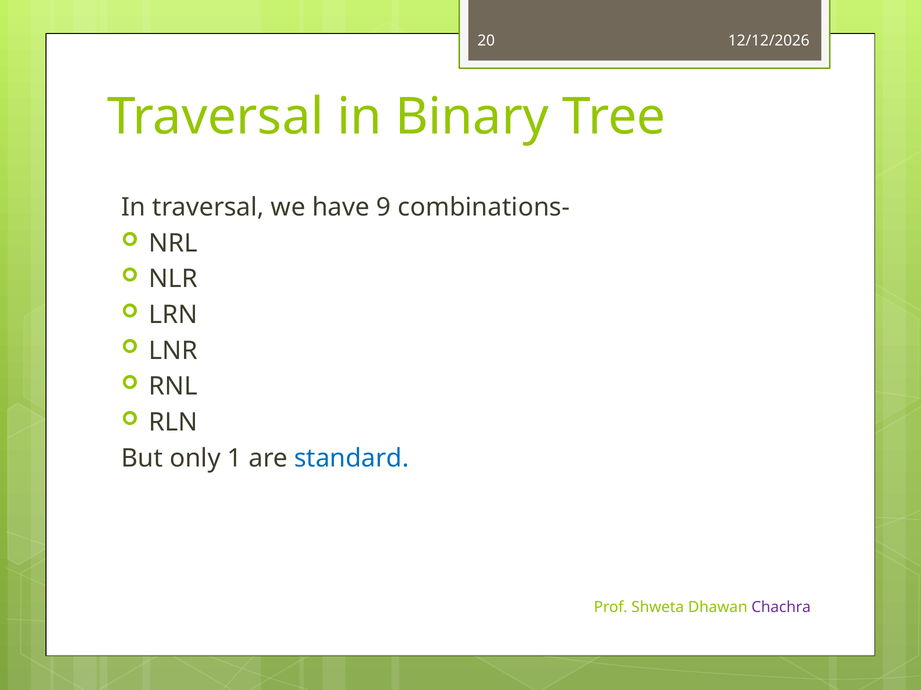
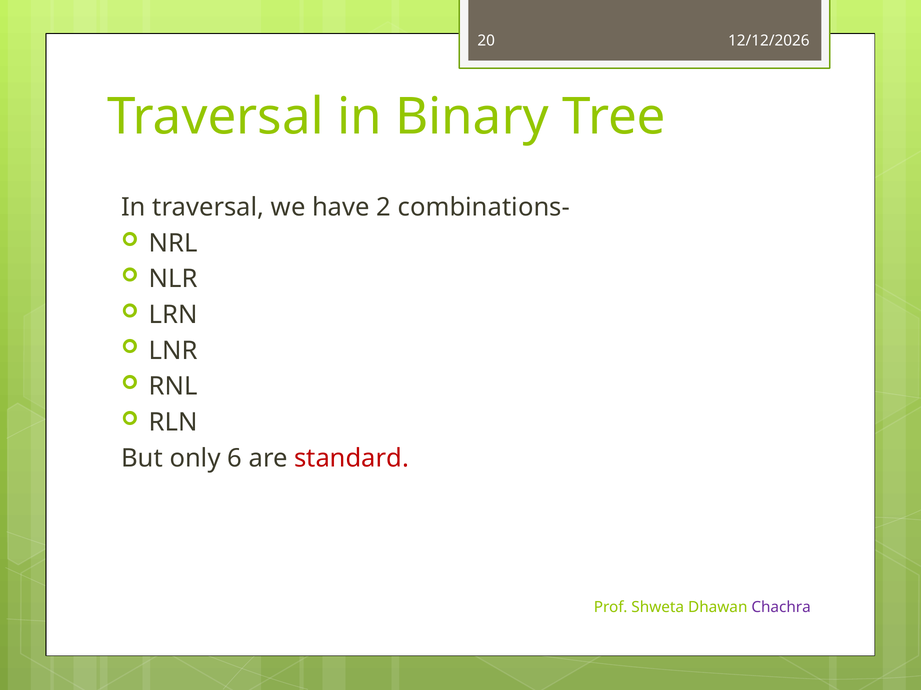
9: 9 -> 2 (384, 208)
1: 1 -> 6 (235, 459)
standard colour: blue -> red (352, 459)
